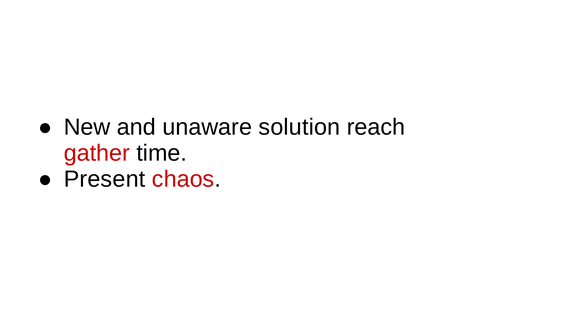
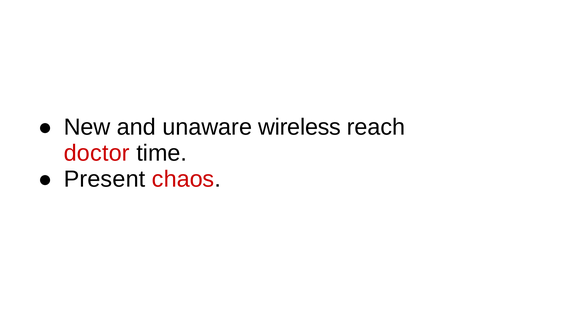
solution: solution -> wireless (300, 127)
gather: gather -> doctor (97, 153)
